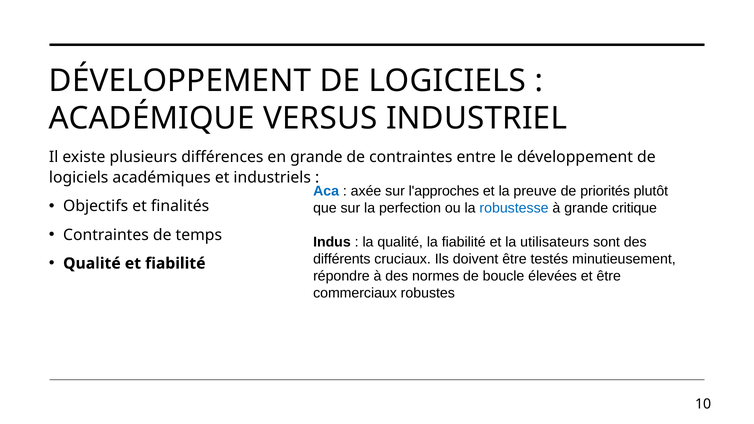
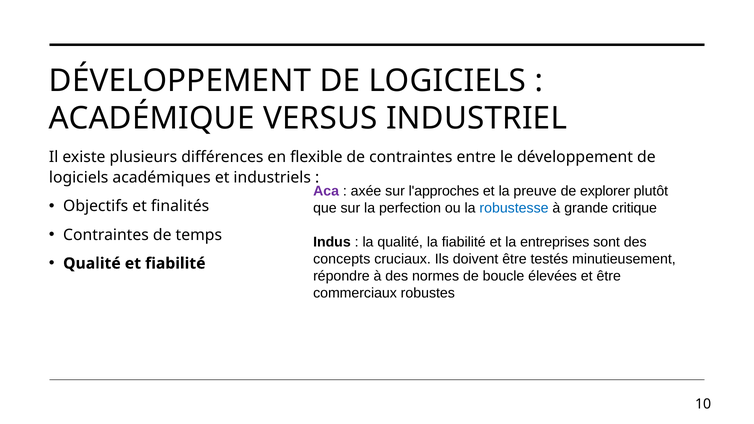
en grande: grande -> flexible (316, 157)
Aca colour: blue -> purple (326, 191)
priorités: priorités -> explorer (605, 191)
utilisateurs: utilisateurs -> entreprises (555, 242)
différents: différents -> concepts (342, 259)
